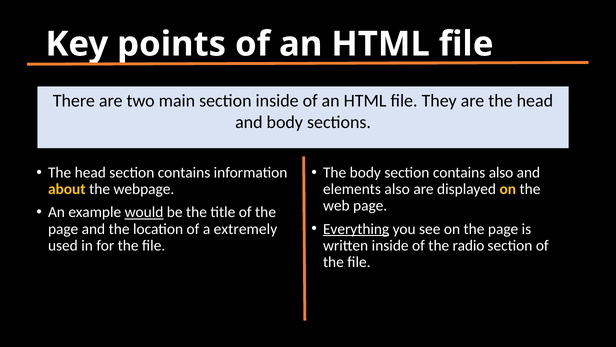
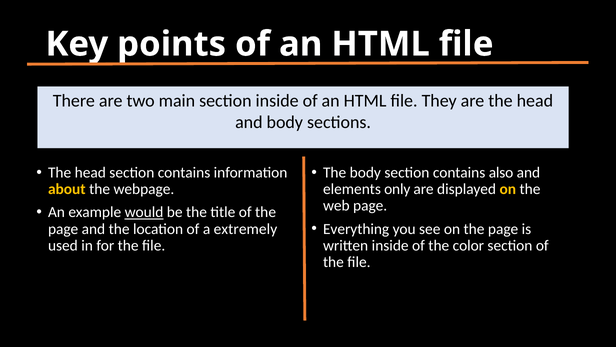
elements also: also -> only (397, 189)
Everything underline: present -> none (356, 229)
radio: radio -> color (468, 245)
